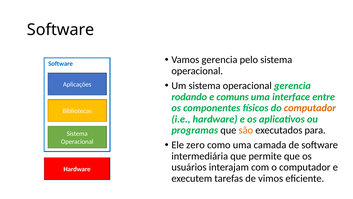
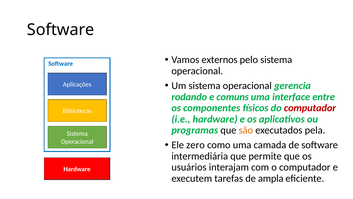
Vamos gerencia: gerencia -> externos (220, 60)
computador colour: orange -> red (310, 108)
para: para -> pela (315, 130)
vimos: vimos -> ampla (271, 178)
